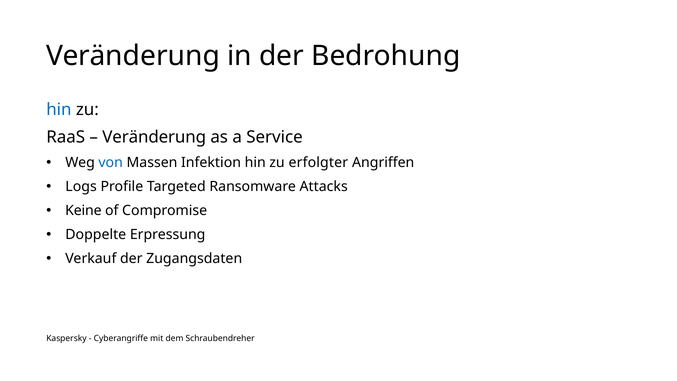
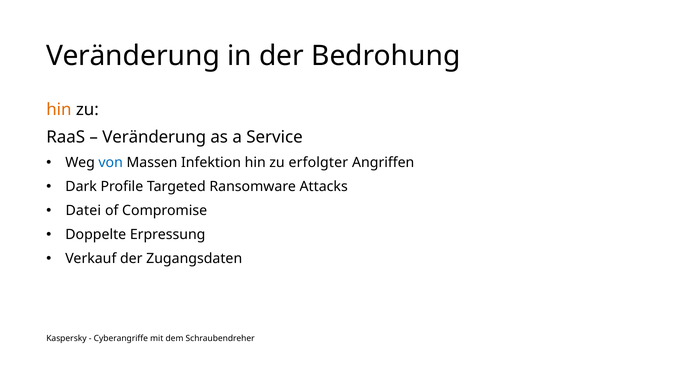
hin colour: blue -> orange (59, 110)
Logs: Logs -> Dark (81, 187)
Keine: Keine -> Datei (83, 211)
